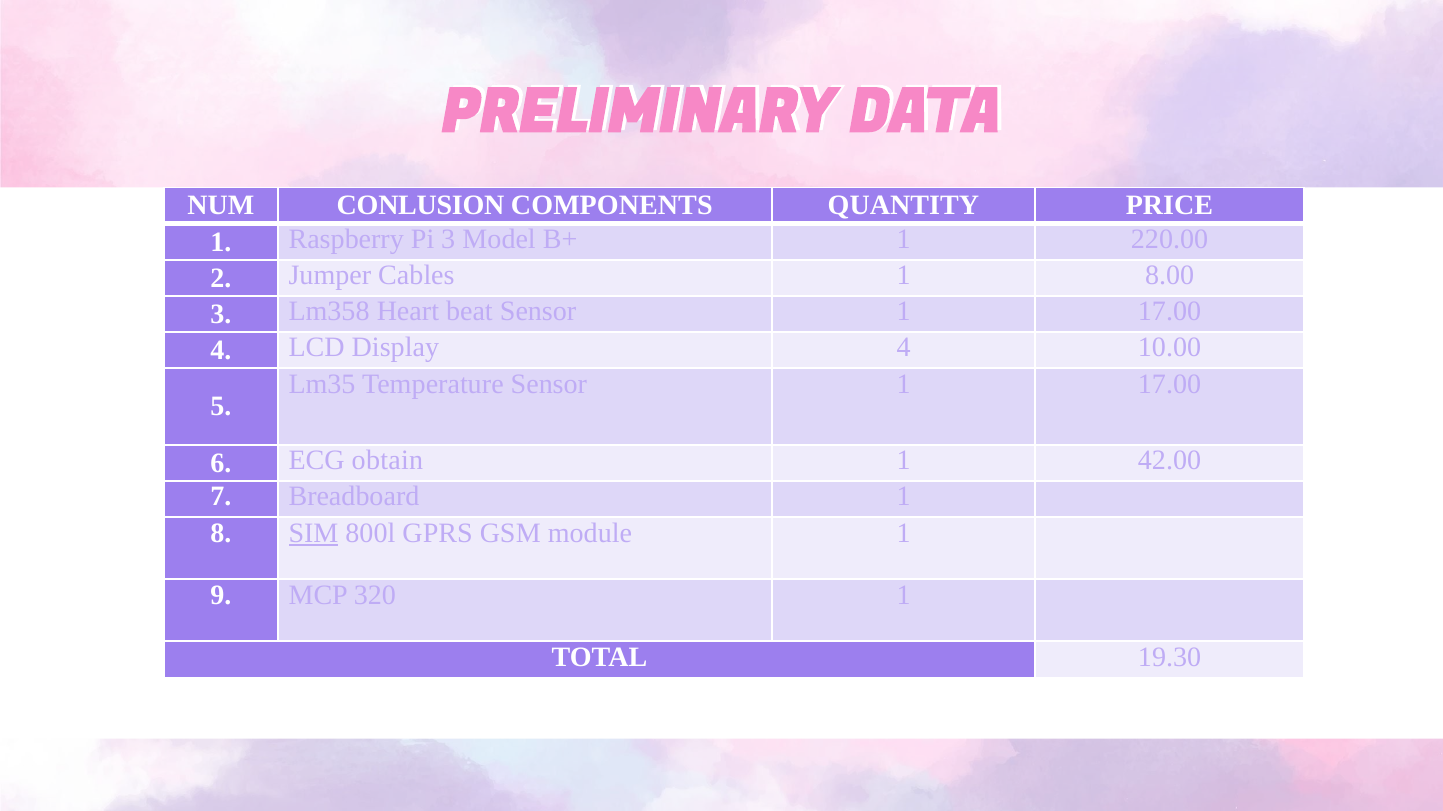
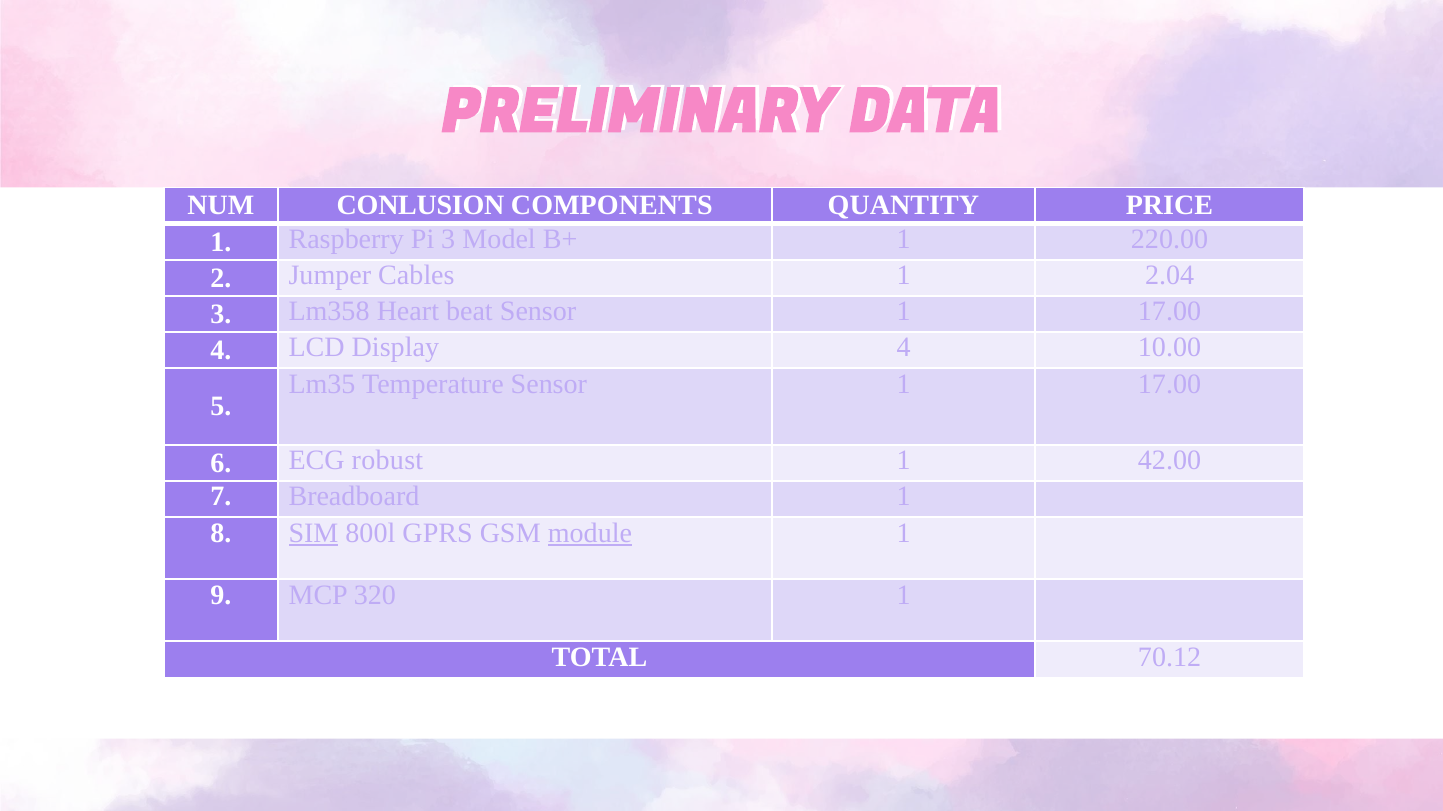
8.00: 8.00 -> 2.04 (1170, 276)
obtain: obtain -> robust (387, 461)
module underline: none -> present (590, 533)
19.30: 19.30 -> 70.12 (1170, 658)
